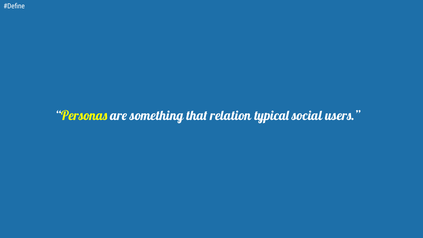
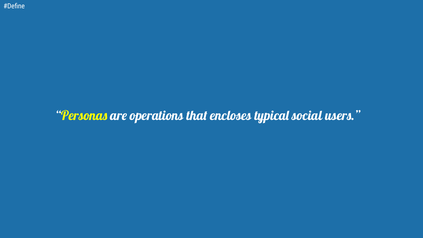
something: something -> operations (157, 116)
relation: relation -> encloses (231, 116)
